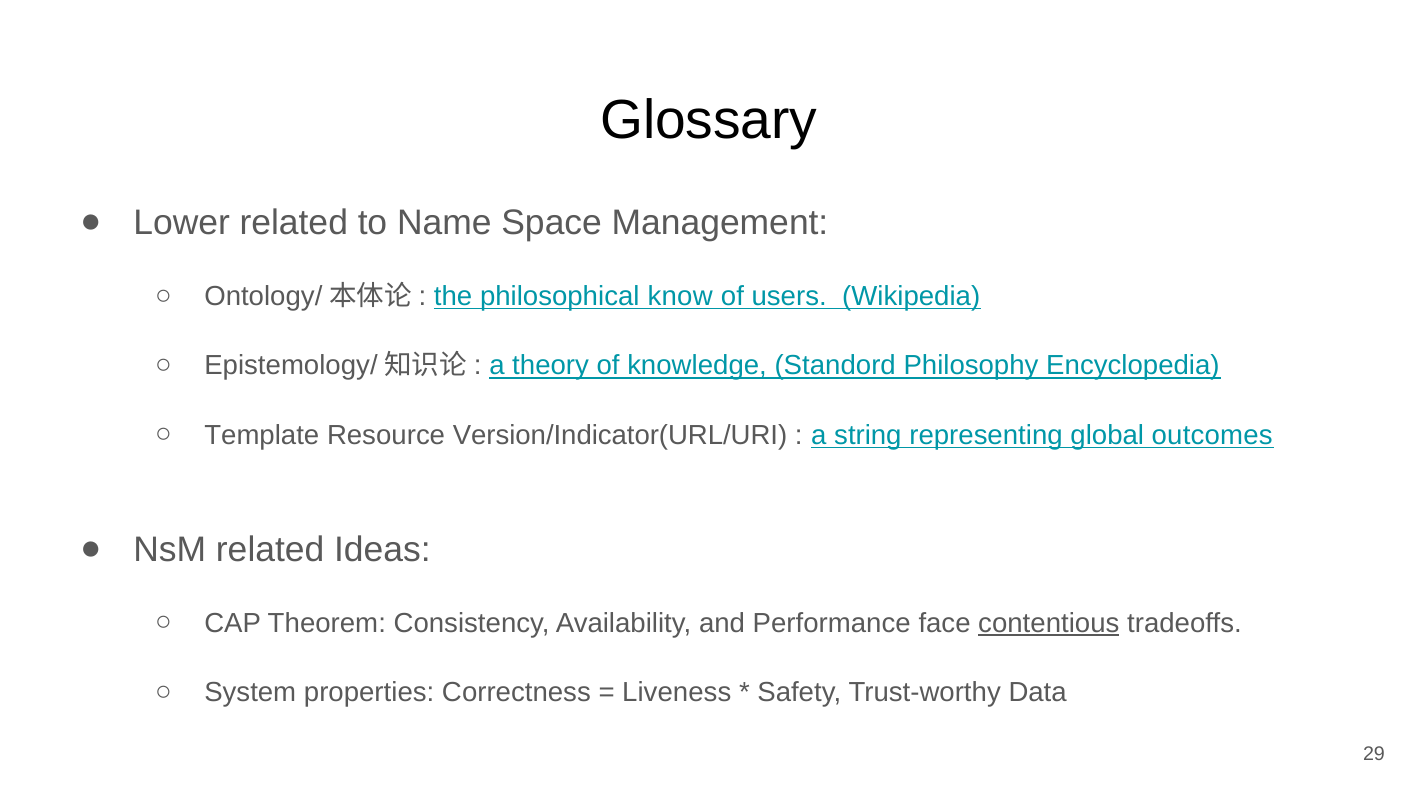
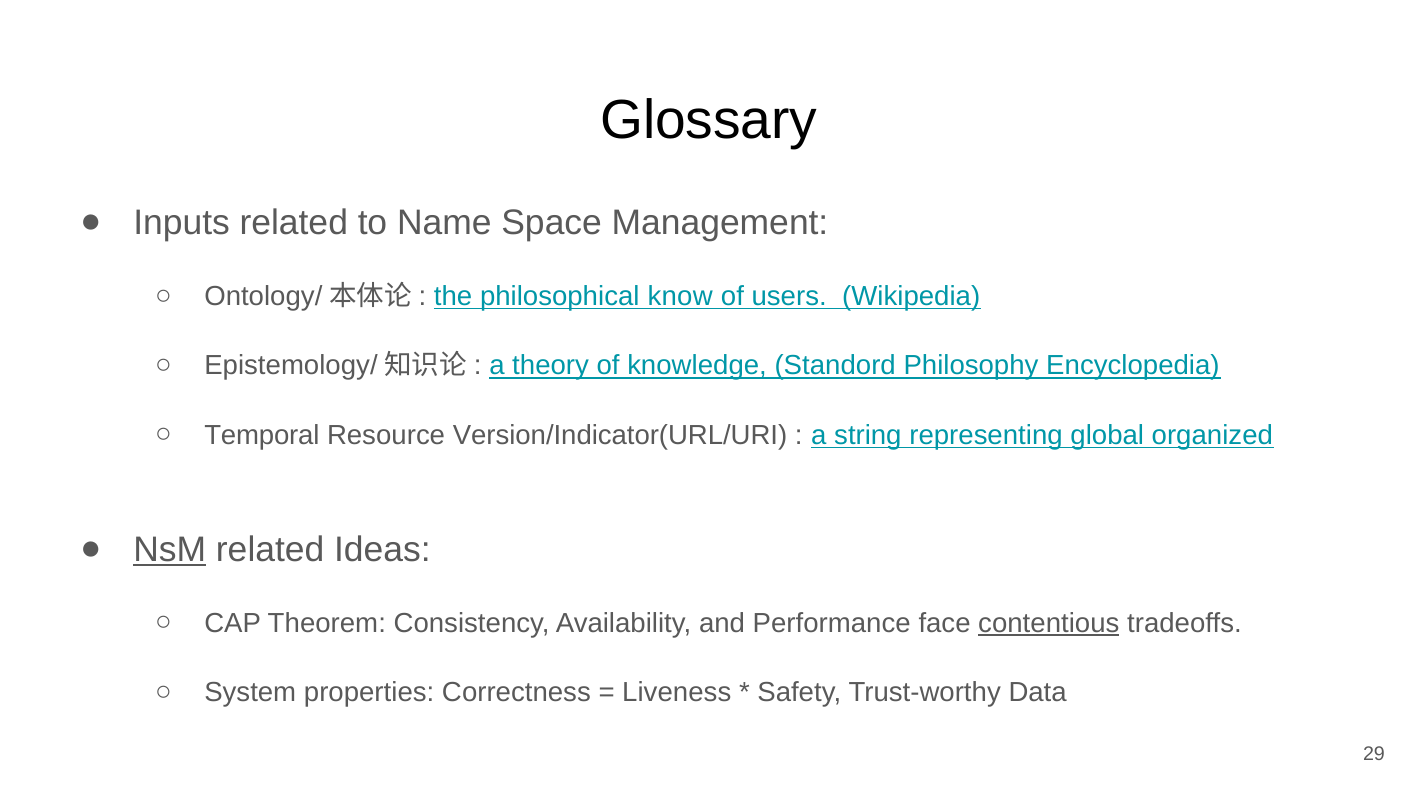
Lower: Lower -> Inputs (182, 223)
Template: Template -> Temporal (262, 436)
outcomes: outcomes -> organized (1212, 436)
NsM underline: none -> present (170, 550)
